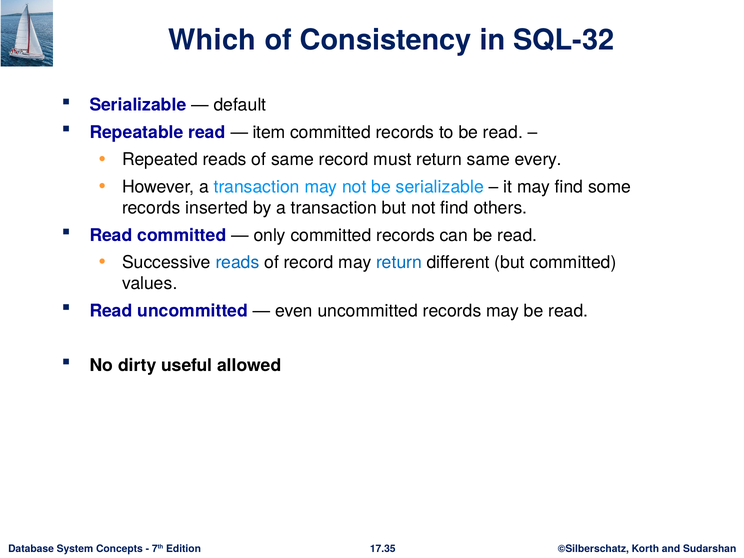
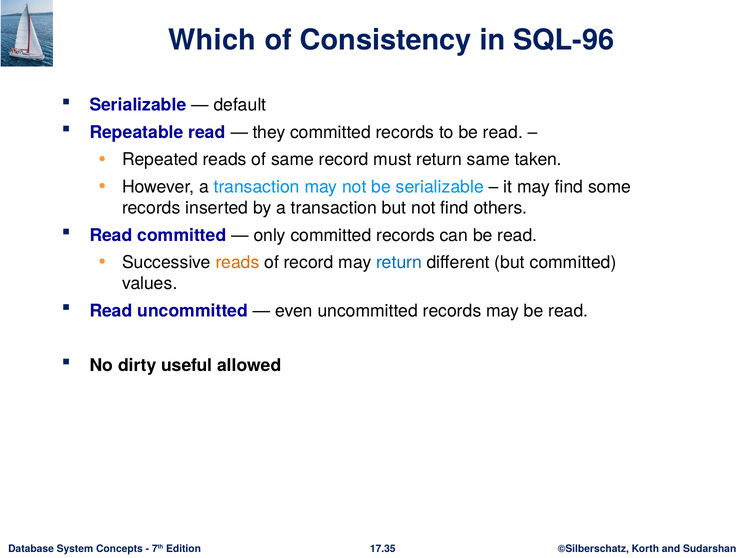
SQL-32: SQL-32 -> SQL-96 (564, 40)
item: item -> they (269, 132)
every: every -> taken (538, 160)
reads colour: blue -> orange (237, 262)
